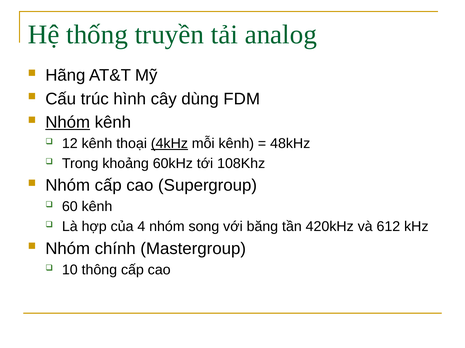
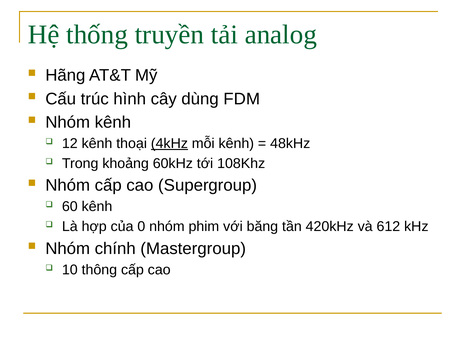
Nhóm underline: present -> none (68, 123)
4: 4 -> 0 (141, 227)
song: song -> phim (204, 227)
